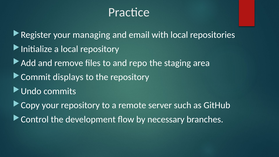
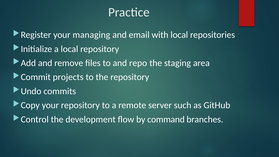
displays: displays -> projects (68, 77)
necessary: necessary -> command (166, 119)
